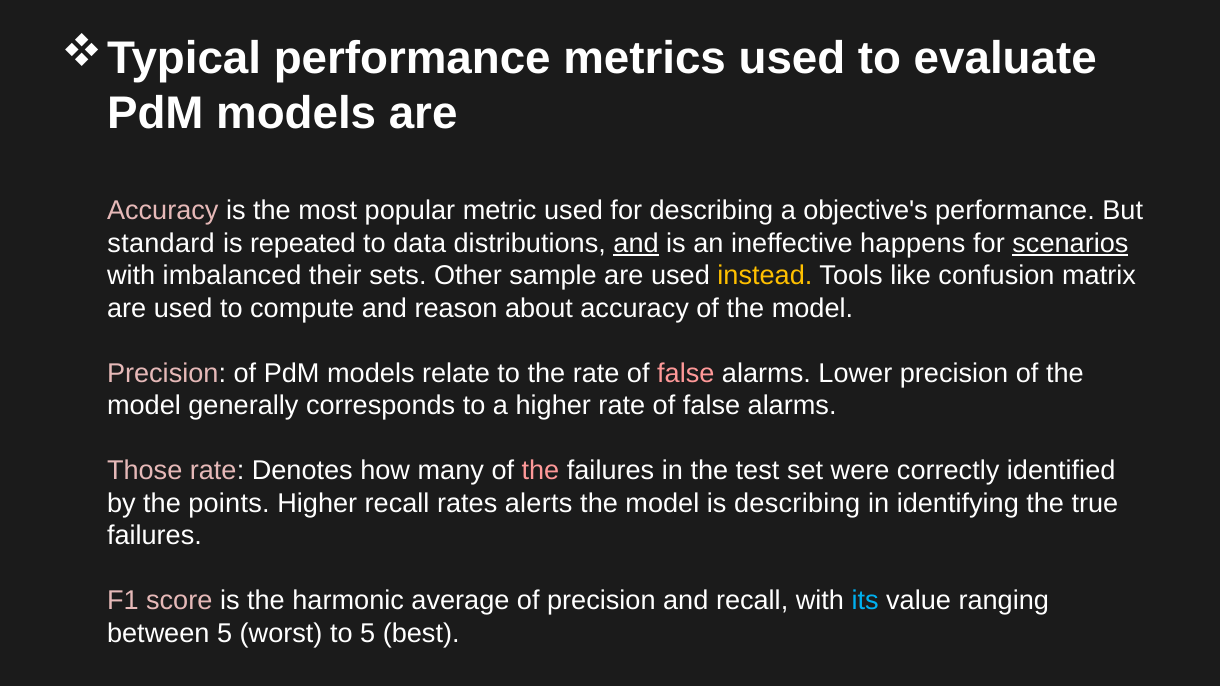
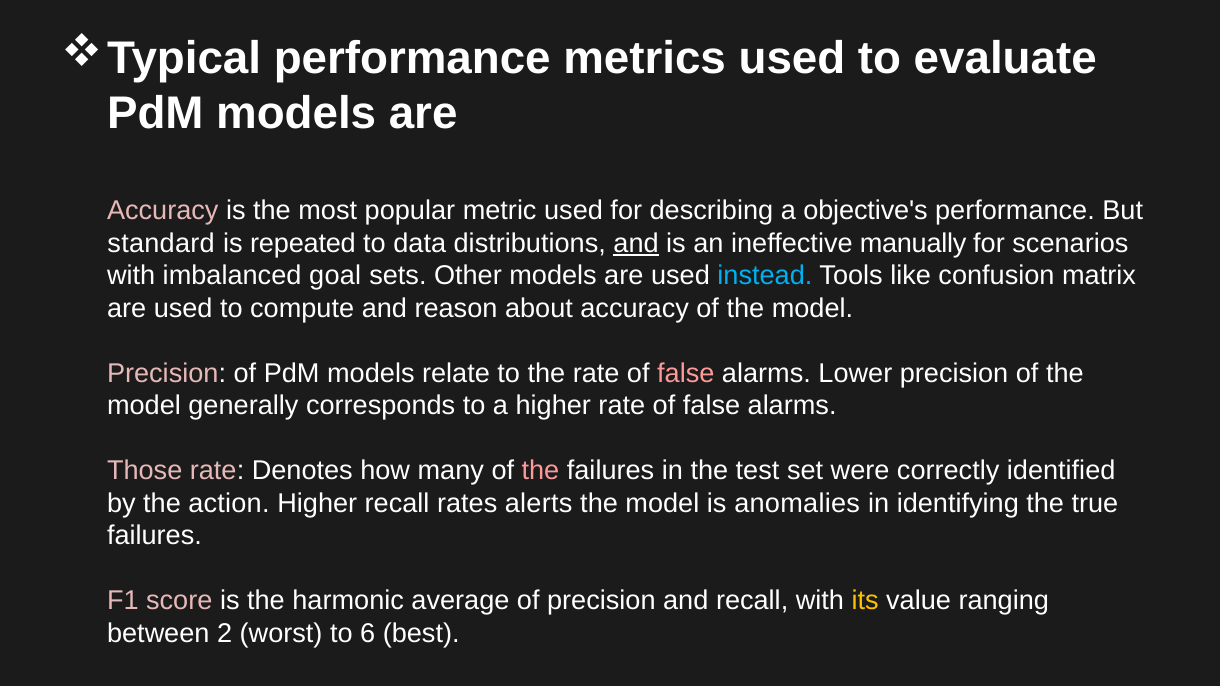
happens: happens -> manually (913, 243)
scenarios underline: present -> none (1070, 243)
their: their -> goal (335, 276)
Other sample: sample -> models (553, 276)
instead colour: yellow -> light blue (765, 276)
points: points -> action (229, 504)
is describing: describing -> anomalies (797, 504)
its colour: light blue -> yellow (865, 601)
between 5: 5 -> 2 (225, 634)
to 5: 5 -> 6 (368, 634)
